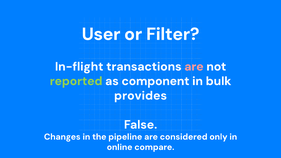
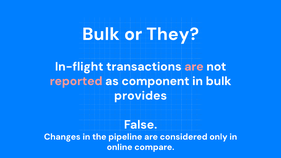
User: User -> Bulk (101, 34)
Filter: Filter -> They (173, 34)
reported colour: light green -> pink (76, 81)
